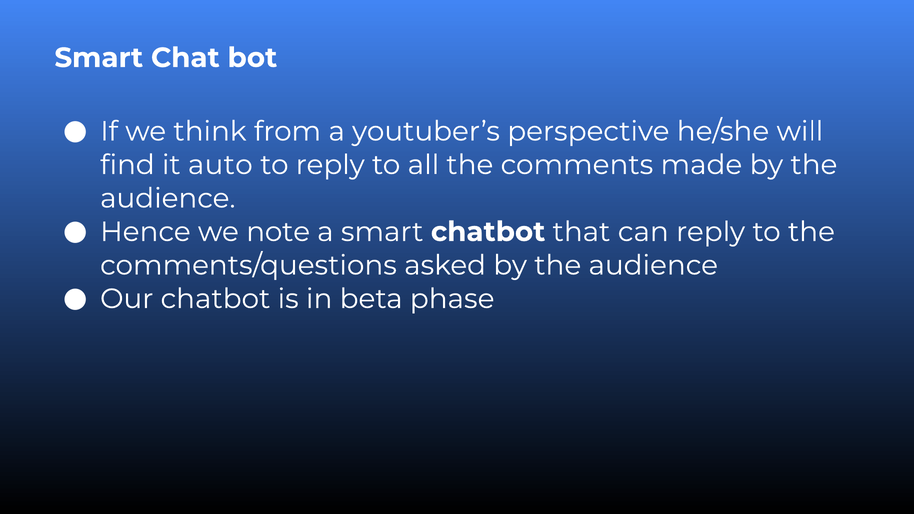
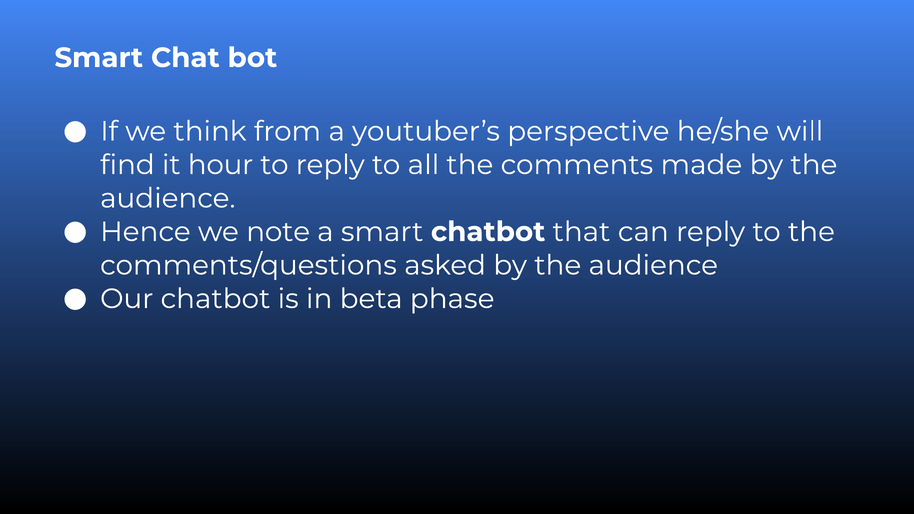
auto: auto -> hour (221, 165)
